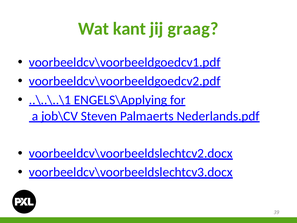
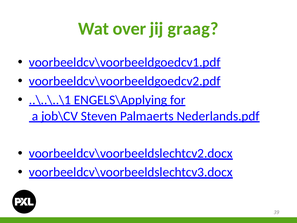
kant: kant -> over (129, 29)
